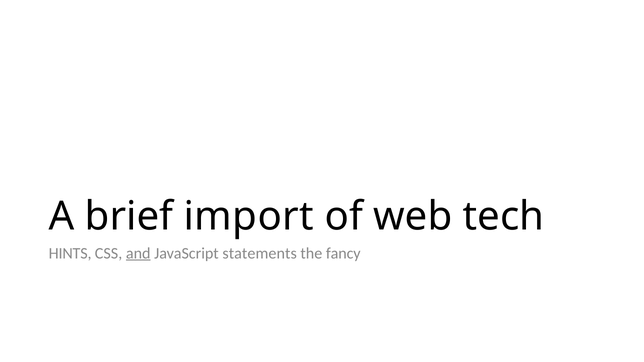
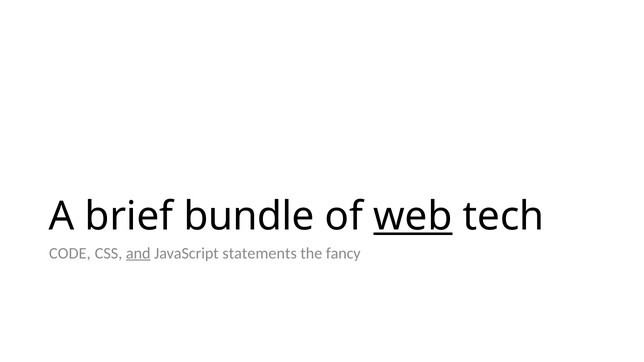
import: import -> bundle (249, 217)
web underline: none -> present (413, 217)
HINTS: HINTS -> CODE (70, 253)
